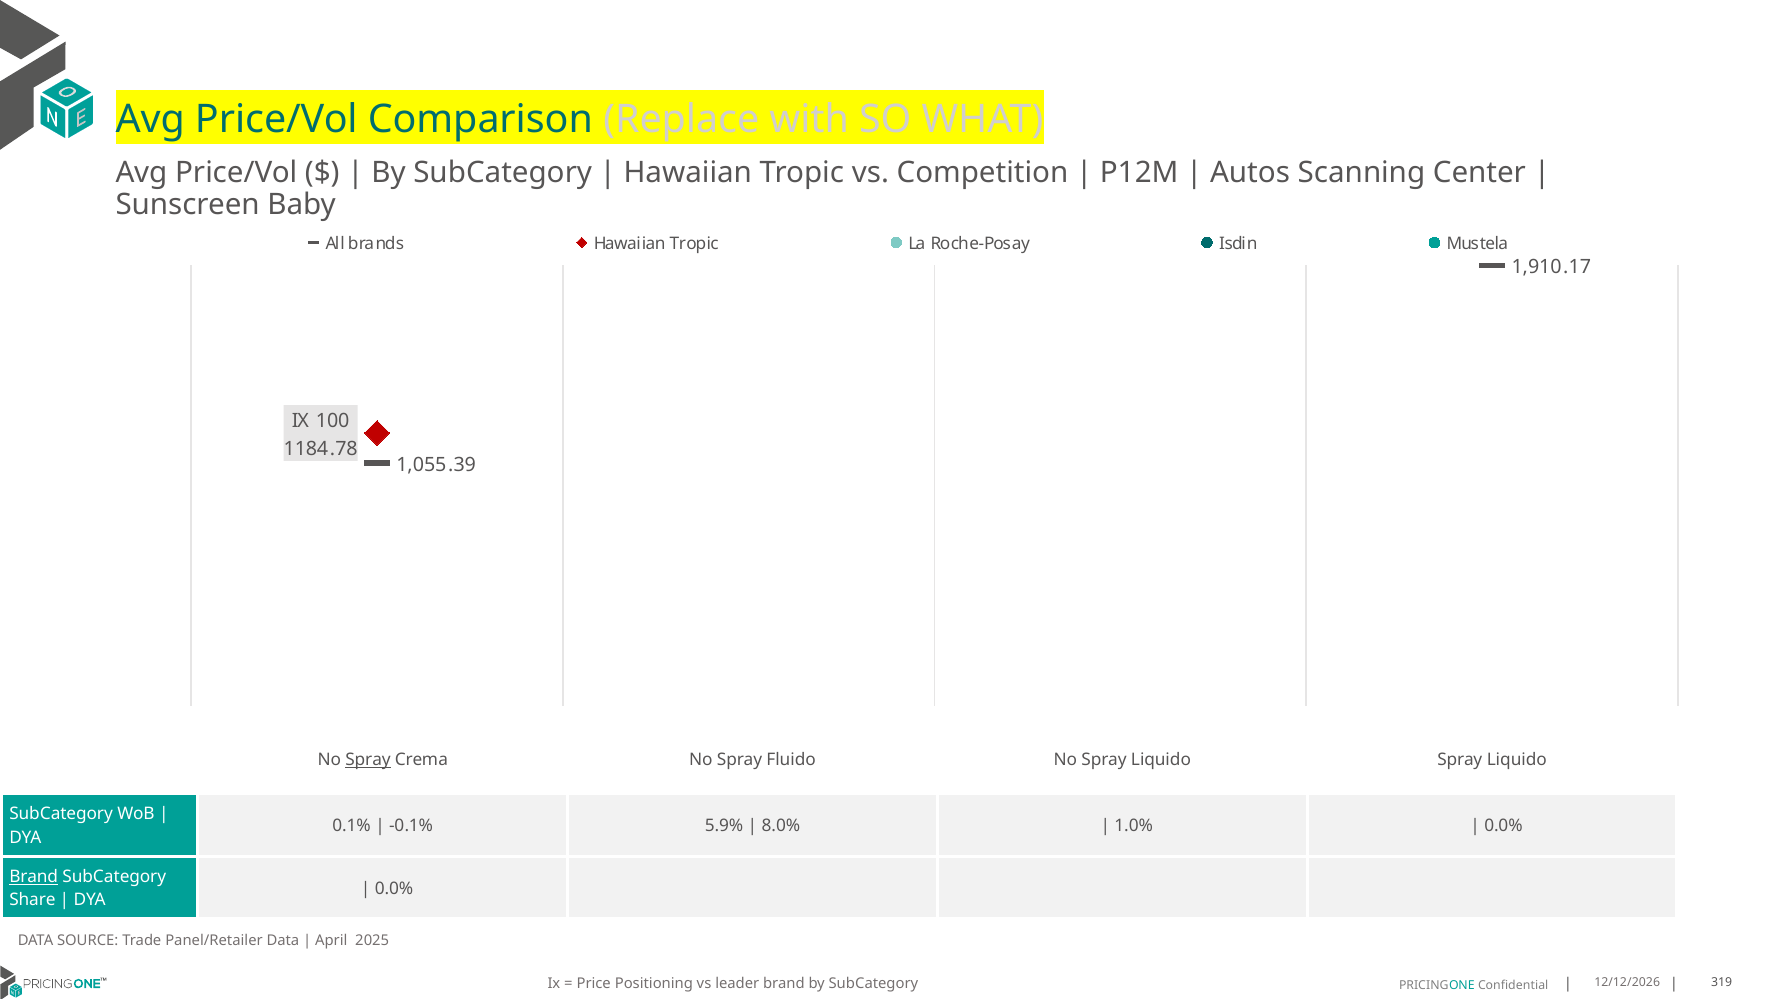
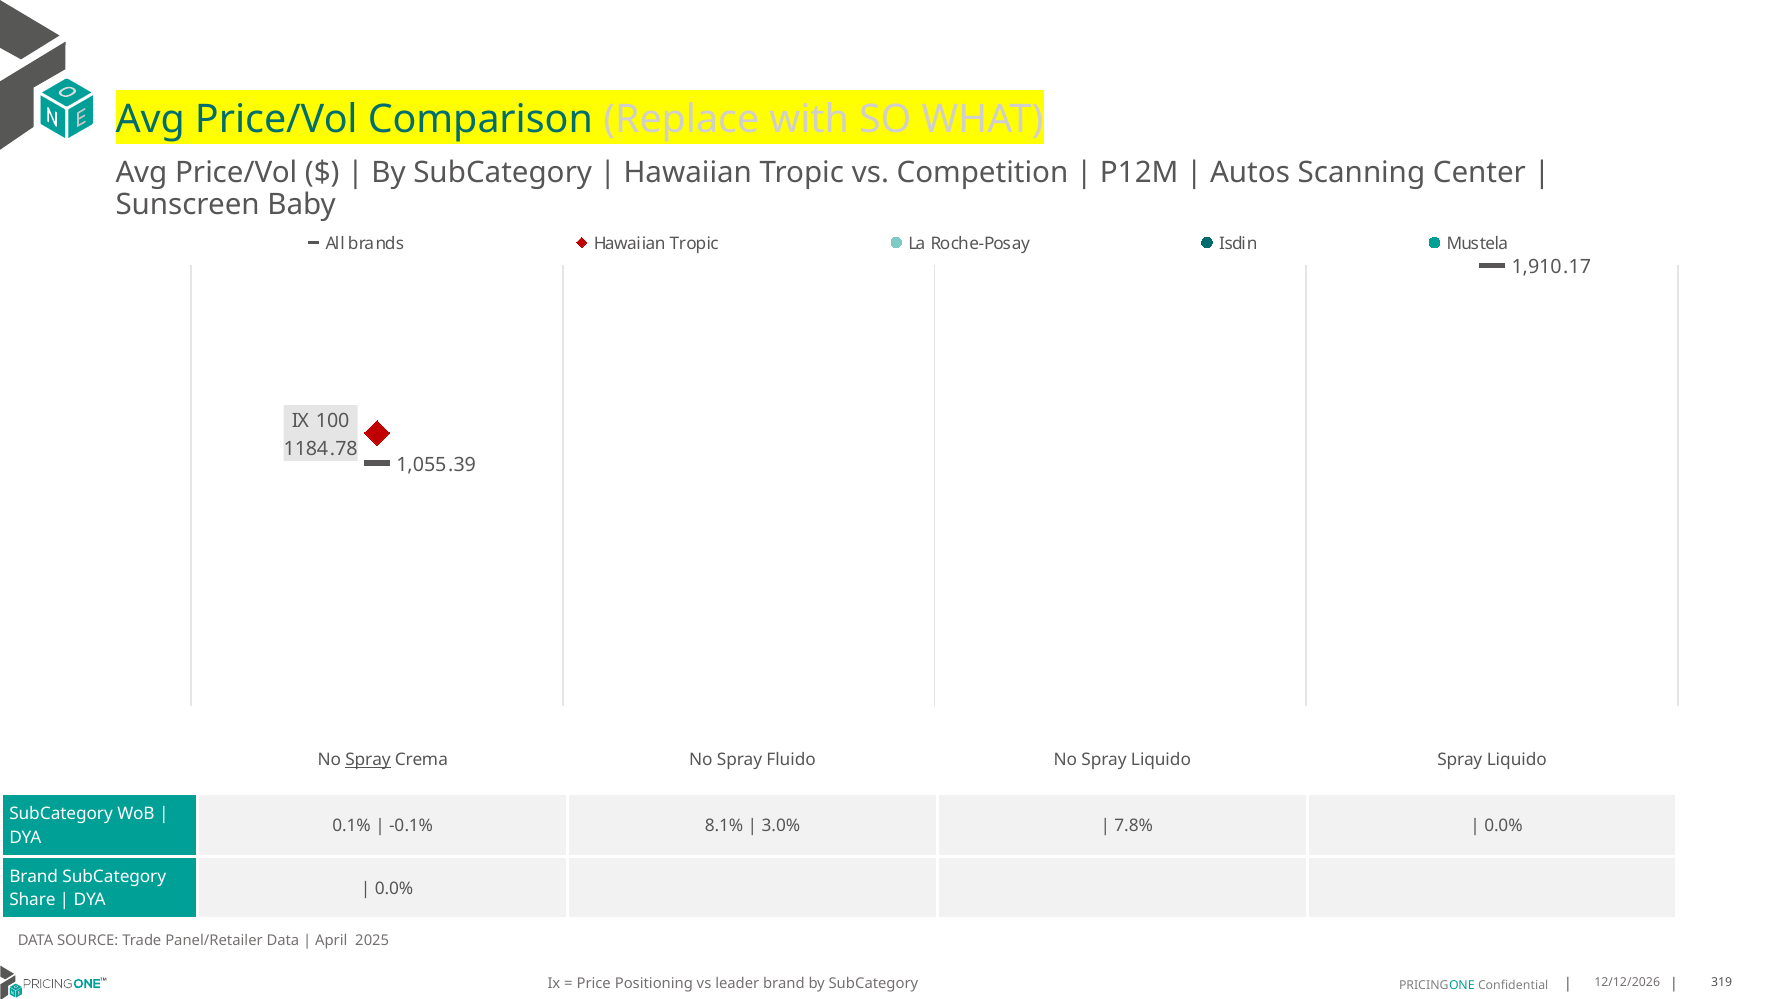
5.9%: 5.9% -> 8.1% (724, 826)
8.0%: 8.0% -> 3.0% (781, 826)
1.0%: 1.0% -> 7.8% (1134, 826)
Brand underline: present -> none (34, 877)
